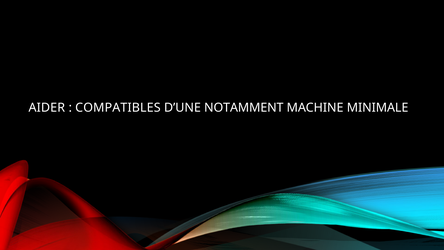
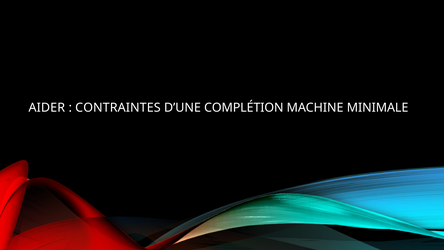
COMPATIBLES: COMPATIBLES -> CONTRAINTES (118, 108)
NOTAMMENT: NOTAMMENT -> COMPLÉTION (244, 108)
